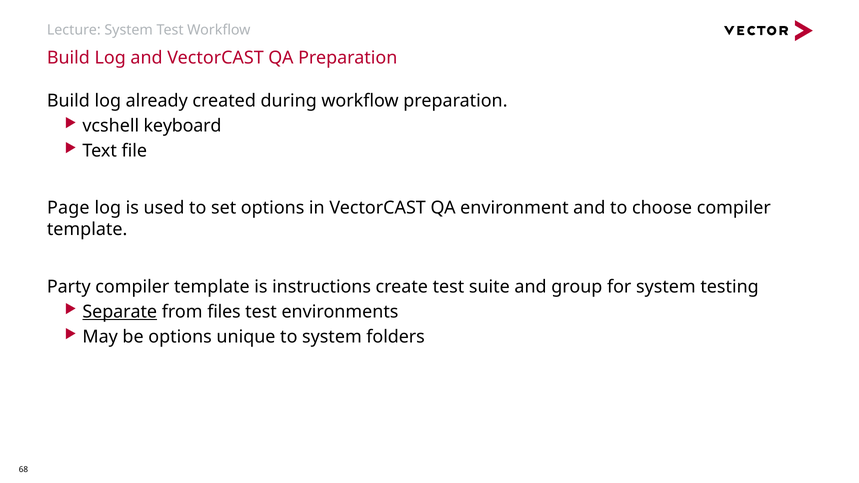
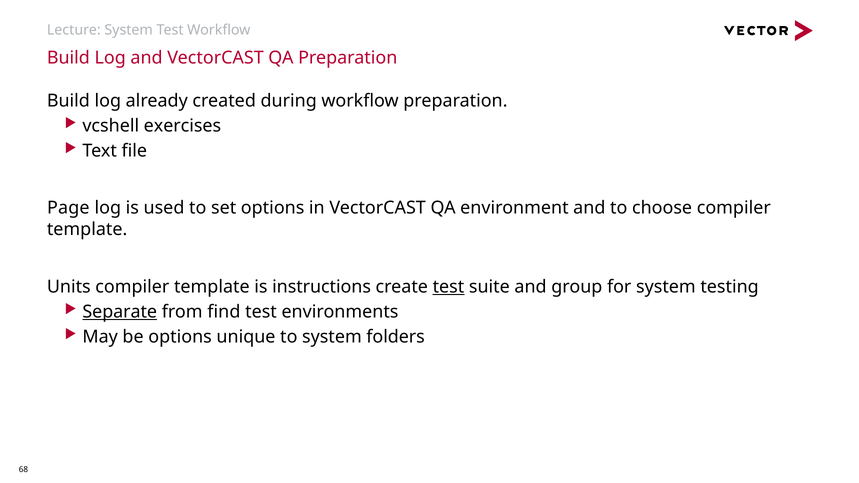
keyboard: keyboard -> exercises (182, 126)
Party: Party -> Units (69, 287)
test underline: none -> present (448, 287)
files: files -> find (224, 312)
